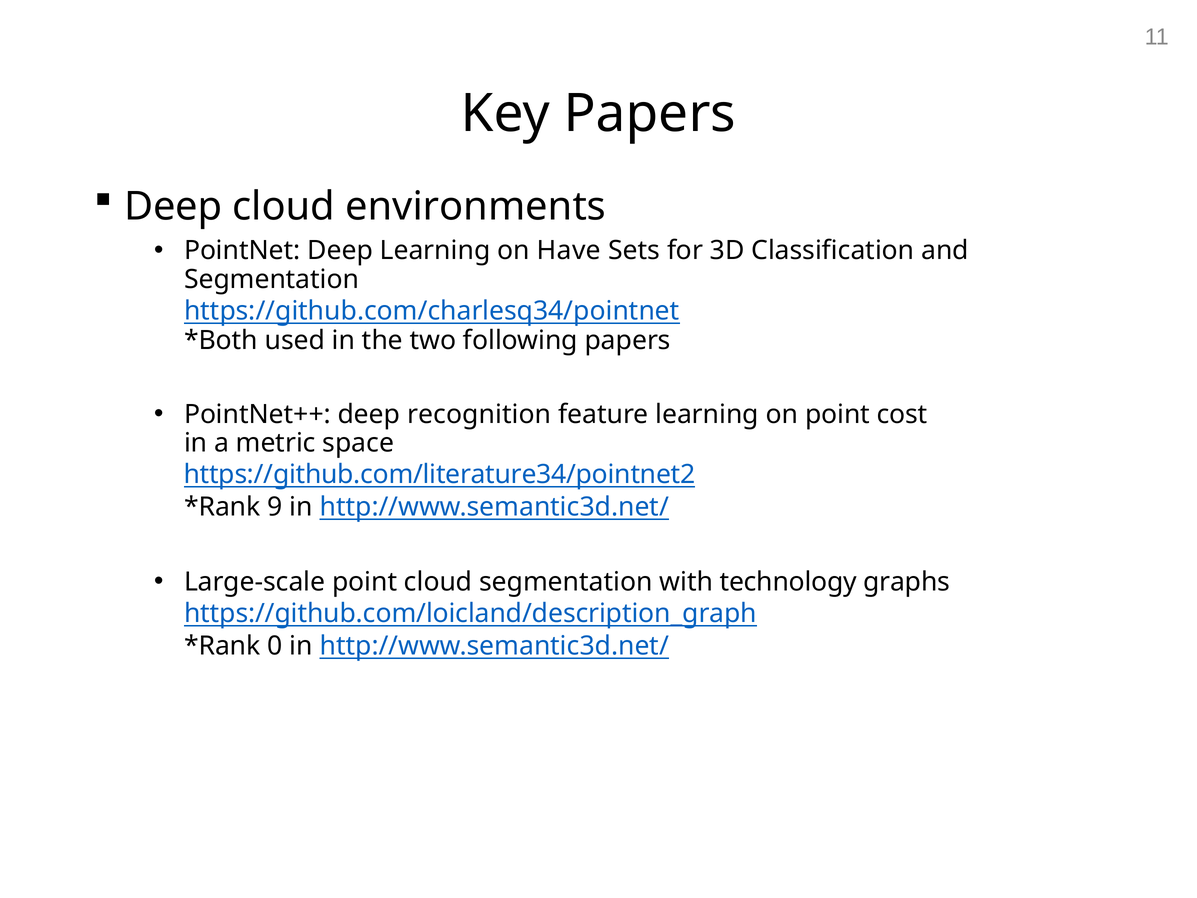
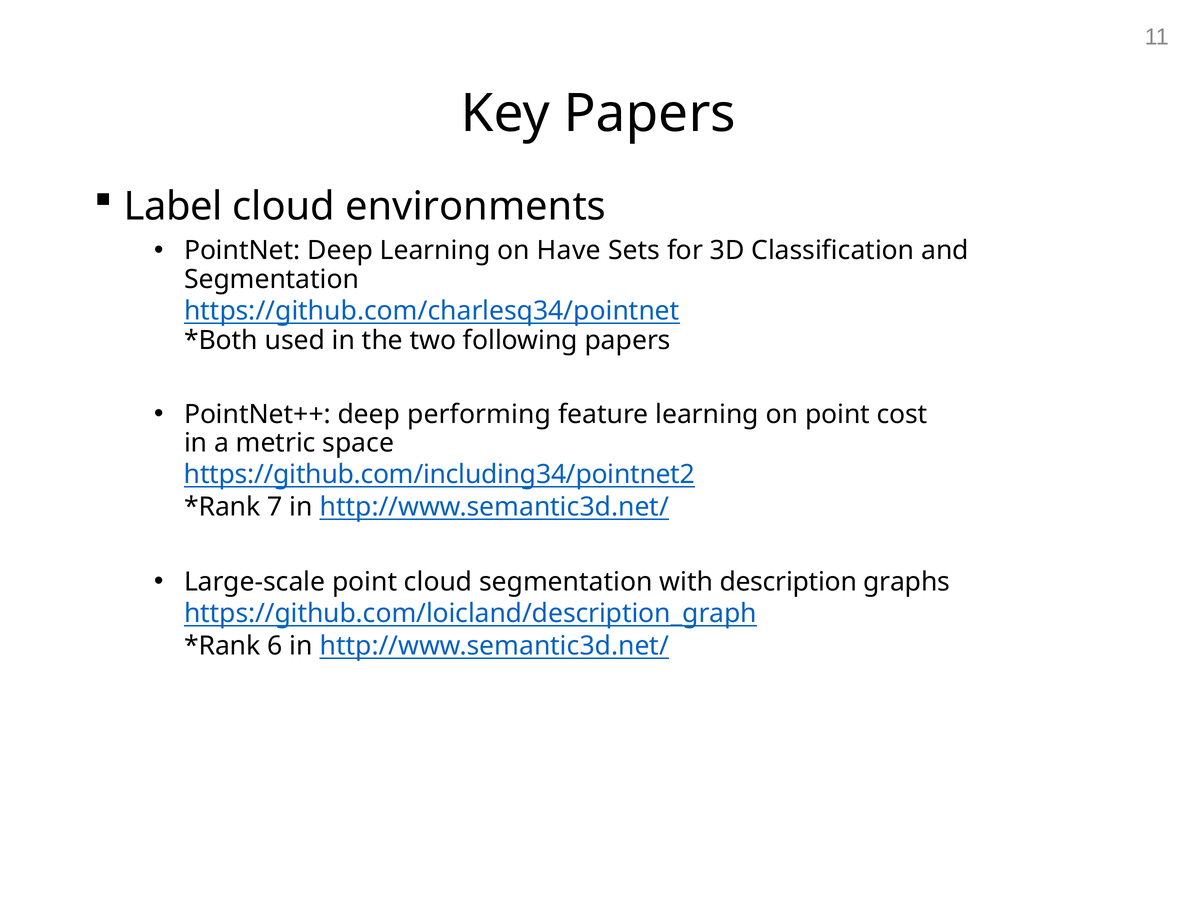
Deep: Deep -> Label (173, 206)
recognition: recognition -> performing (479, 414)
https://github.com/literature34/pointnet2: https://github.com/literature34/pointnet2 -> https://github.com/including34/pointnet2 (439, 475)
9: 9 -> 7 (275, 507)
technology: technology -> description (788, 582)
0: 0 -> 6 (275, 646)
